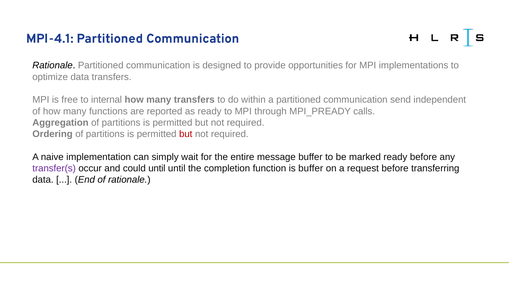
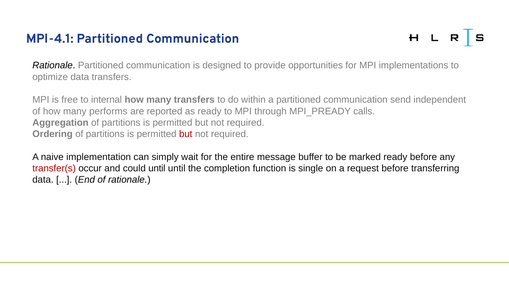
functions: functions -> performs (108, 111)
transfer(s colour: purple -> red (54, 169)
is buffer: buffer -> single (311, 169)
